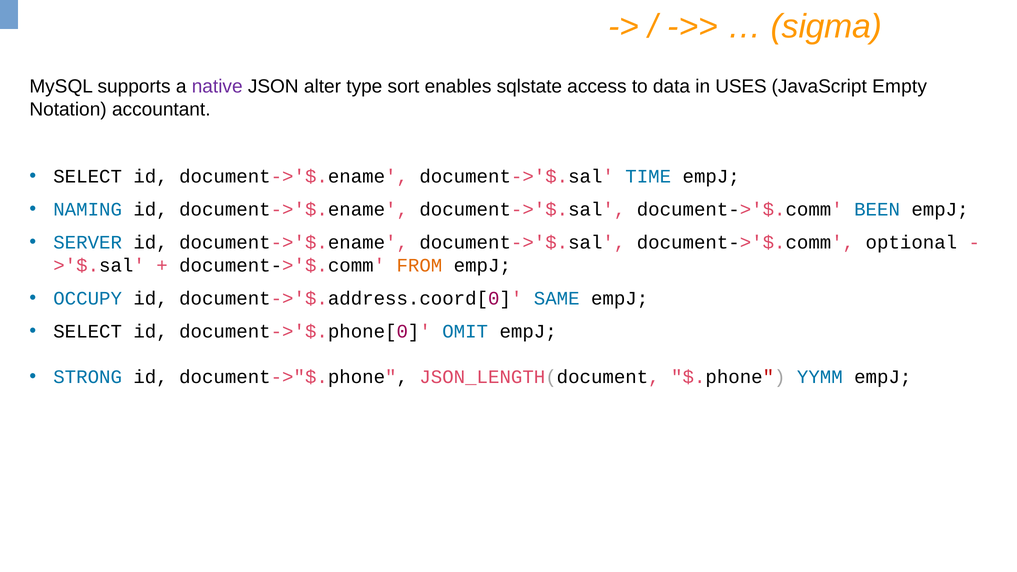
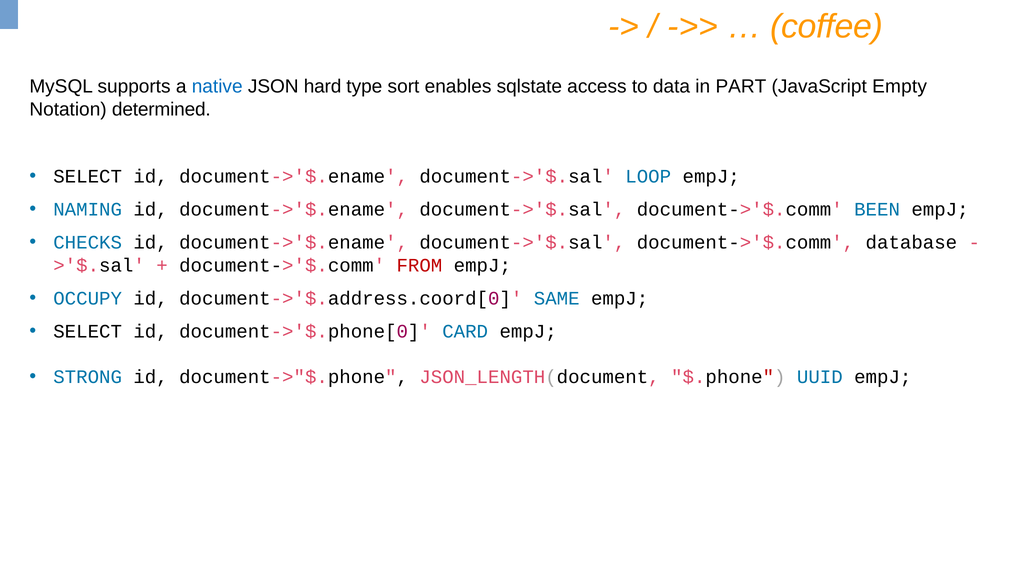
sigma: sigma -> coffee (827, 26)
native colour: purple -> blue (217, 86)
alter: alter -> hard (323, 86)
USES: USES -> PART (741, 86)
accountant: accountant -> determined (161, 109)
TIME: TIME -> LOOP (648, 176)
SERVER: SERVER -> CHECKS (88, 242)
optional: optional -> database (911, 242)
FROM colour: orange -> red (419, 265)
OMIT: OMIT -> CARD (465, 331)
YYMM: YYMM -> UUID (820, 377)
